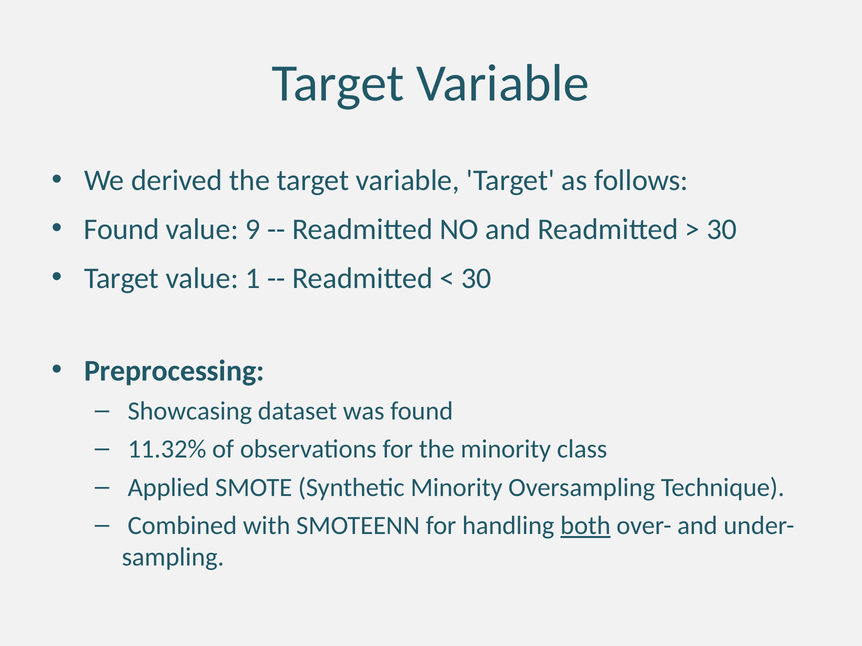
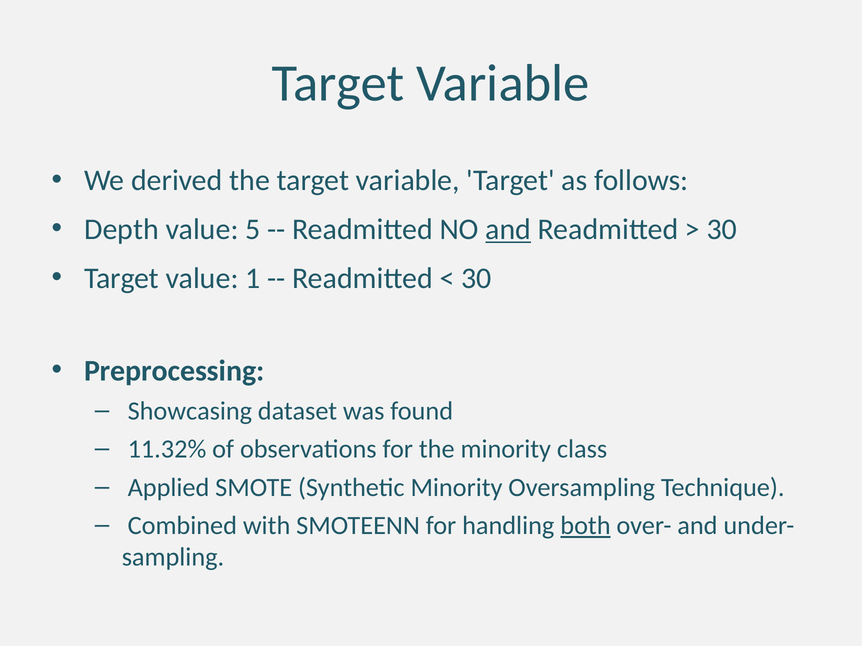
Found: Found -> Depth (122, 230)
9: 9 -> 5 (253, 230)
and underline: none -> present (508, 230)
